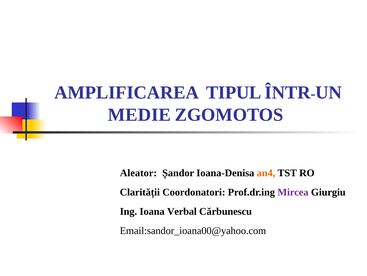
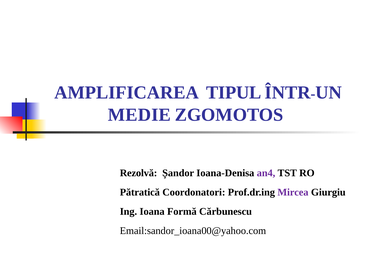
Aleator: Aleator -> Rezolvă (139, 173)
an4 colour: orange -> purple (266, 173)
Clarității: Clarității -> Pătratică (140, 192)
Verbal: Verbal -> Formă (182, 211)
